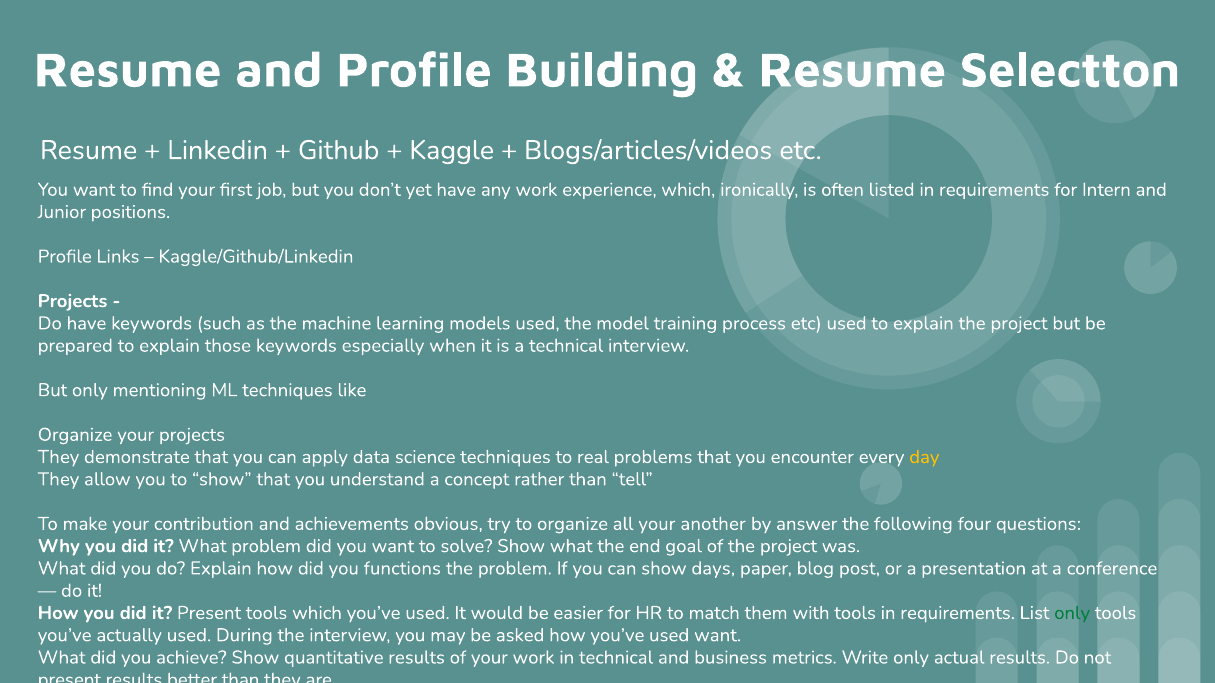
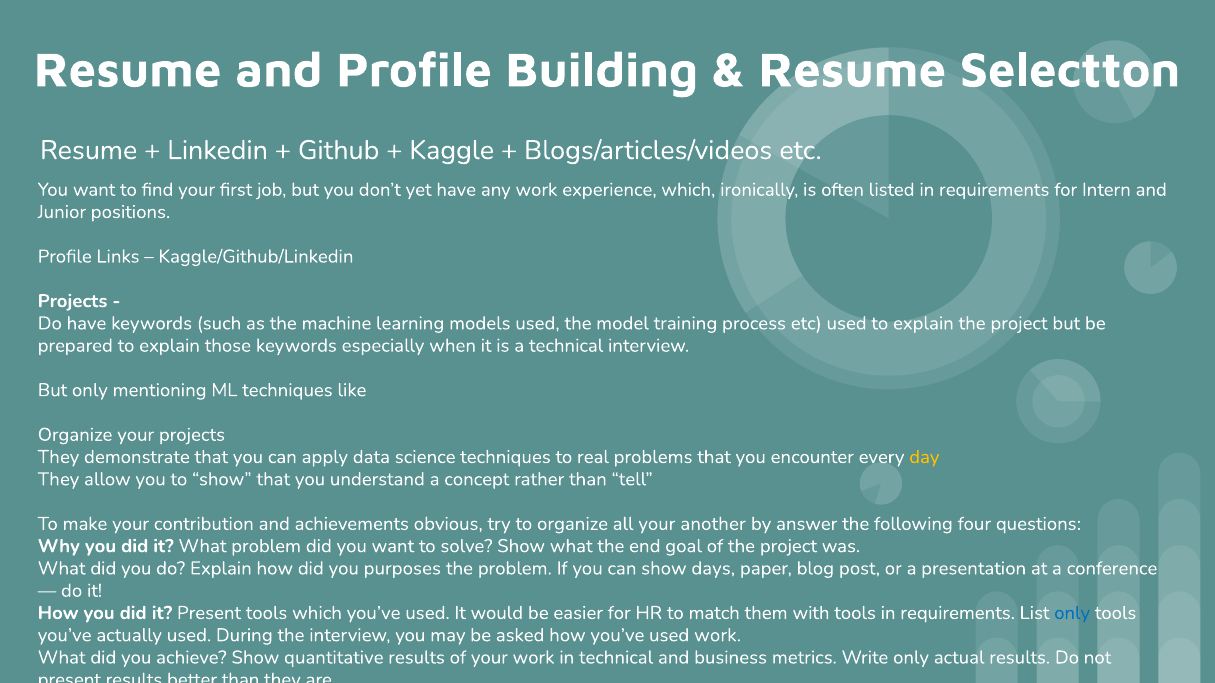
functions: functions -> purposes (402, 569)
only colour: green -> blue (1072, 613)
used want: want -> work (718, 636)
